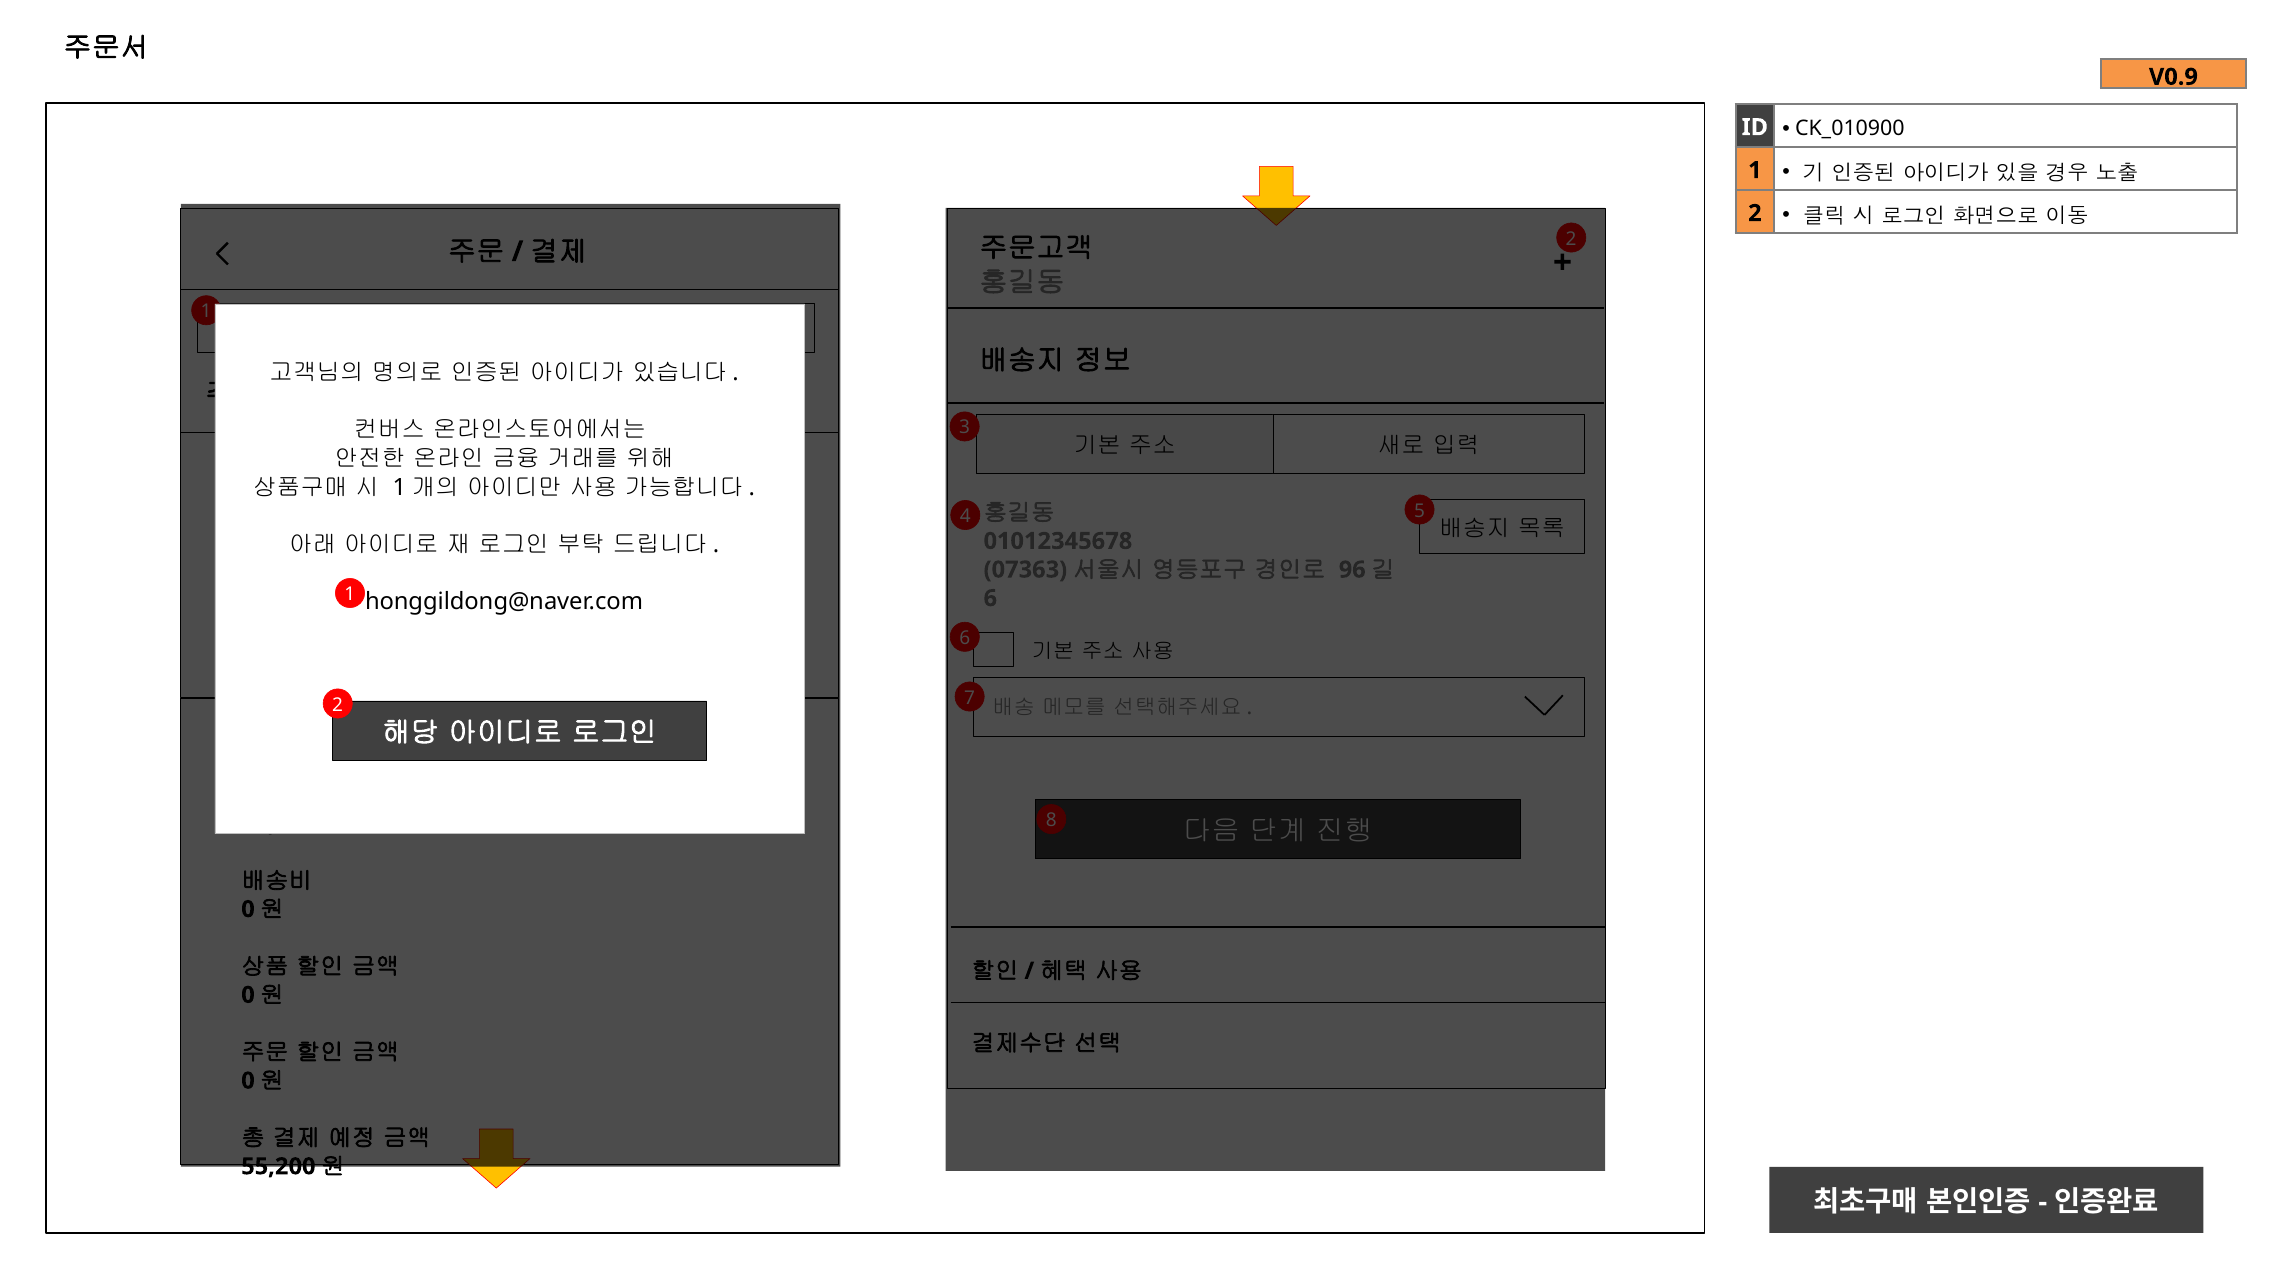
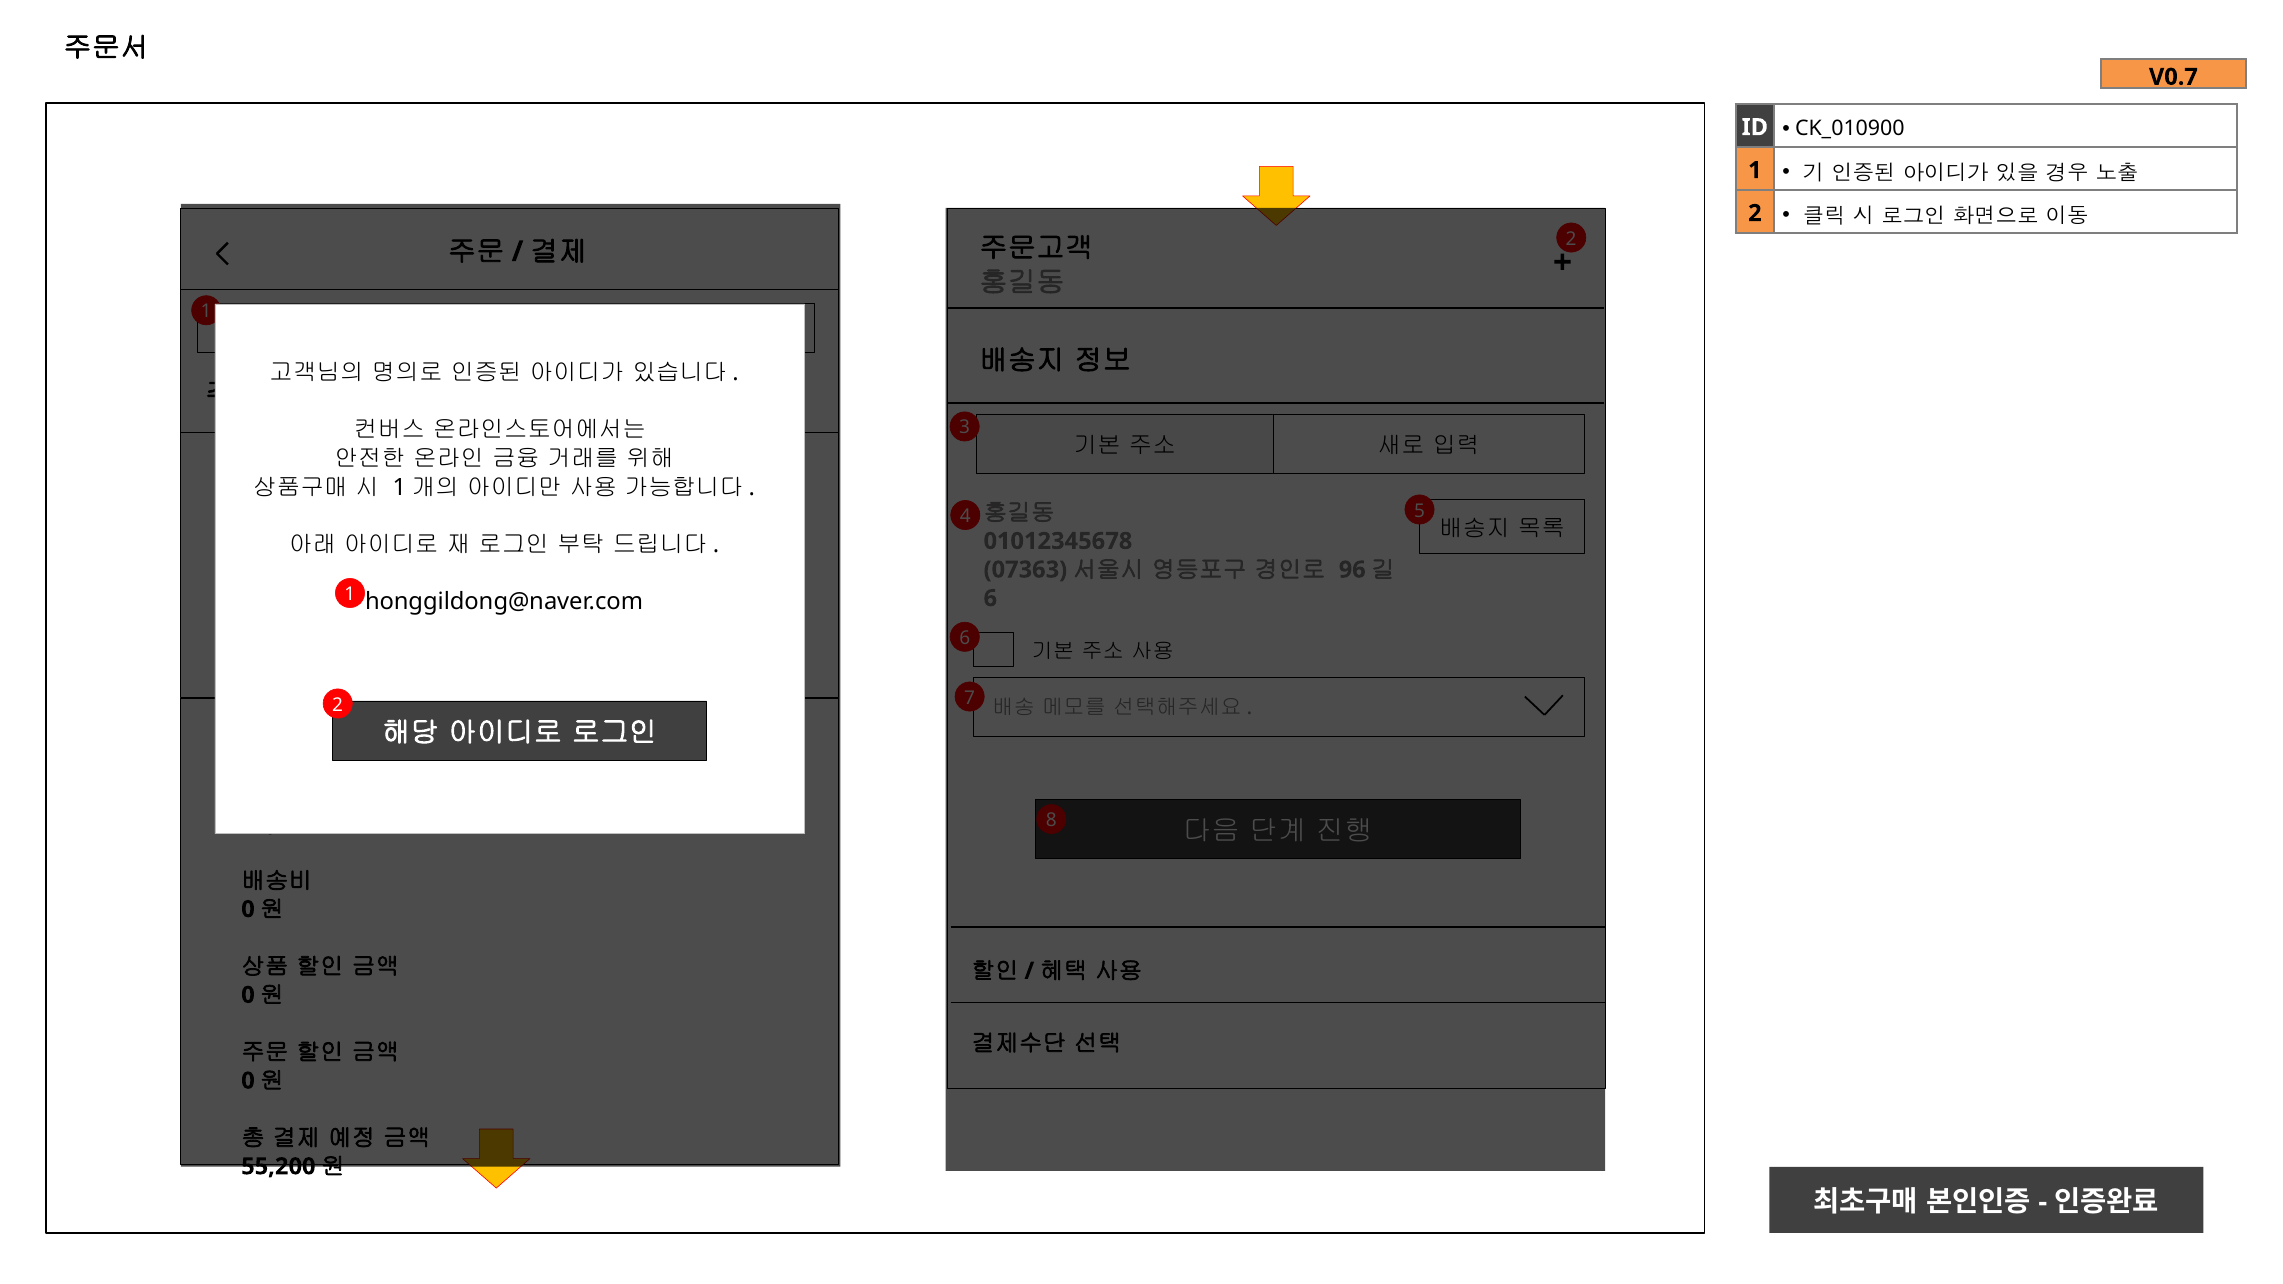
V0.9: V0.9 -> V0.7 (2173, 77)
